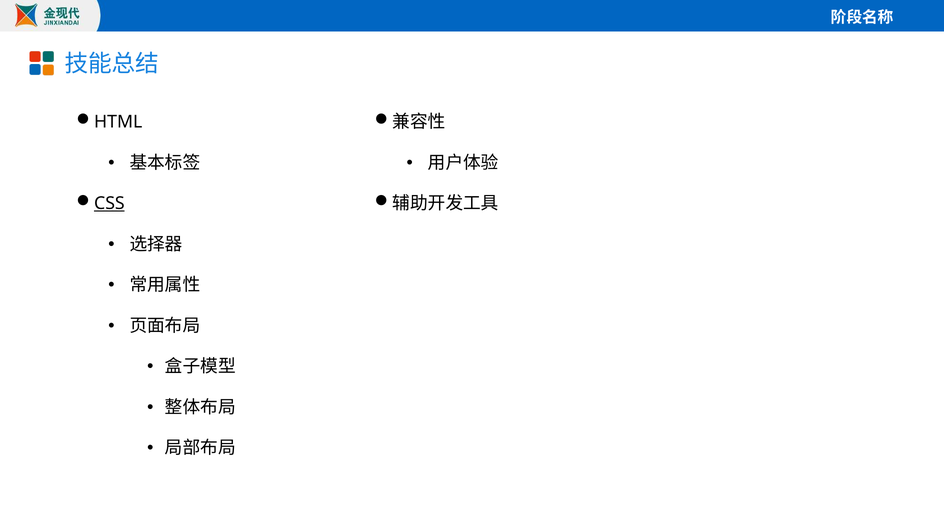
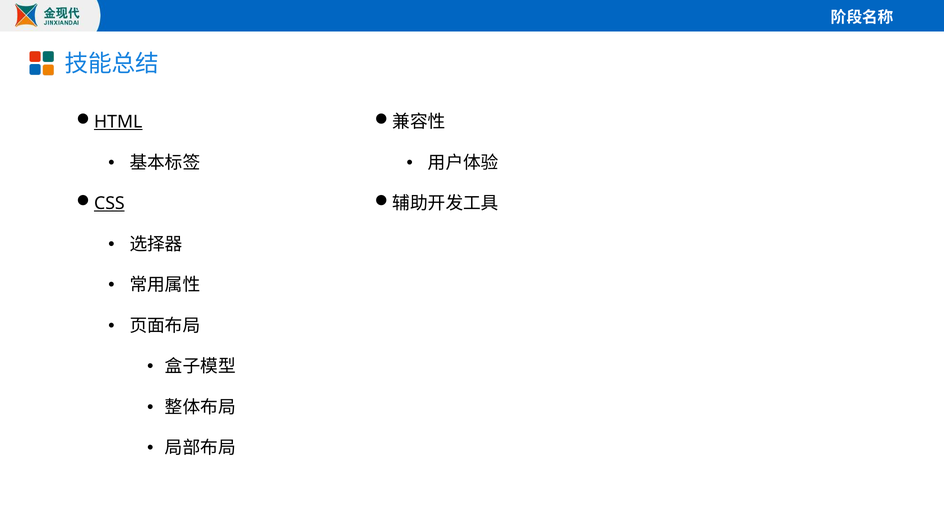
HTML underline: none -> present (118, 122)
